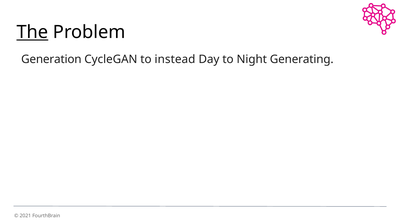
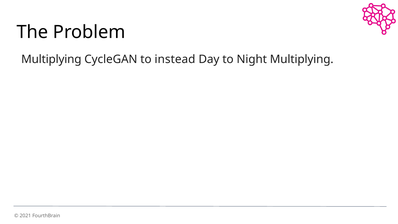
The underline: present -> none (32, 32)
Generation: Generation -> Multiplying (51, 59)
Night Generating: Generating -> Multiplying (302, 59)
